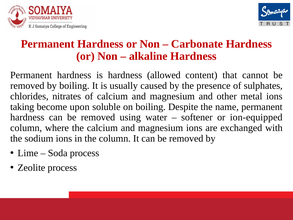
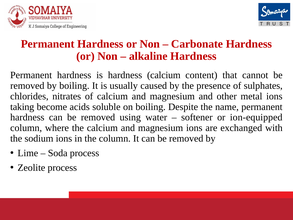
hardness allowed: allowed -> calcium (164, 75)
upon: upon -> acids (80, 107)
